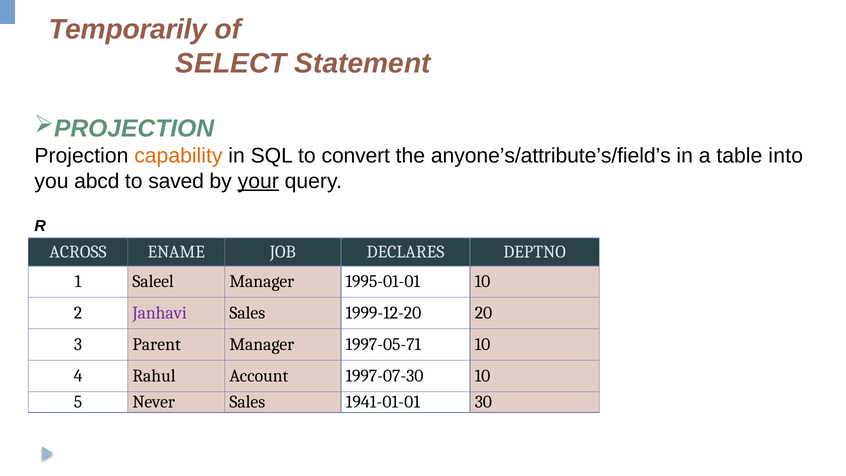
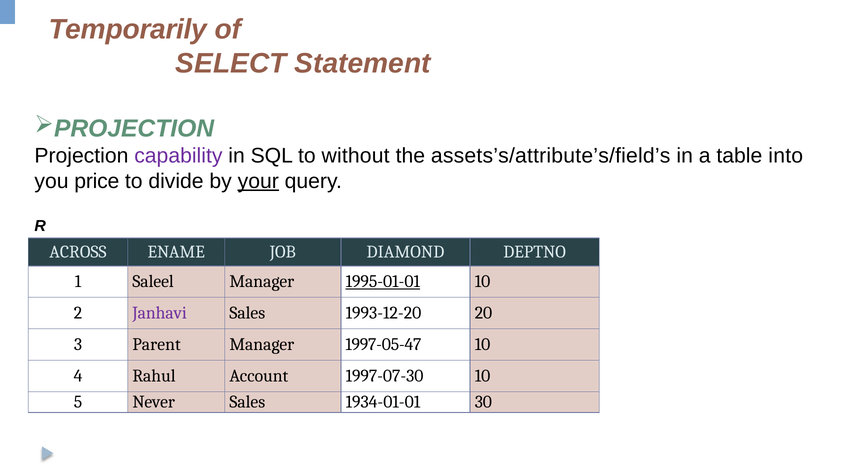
capability colour: orange -> purple (178, 156)
convert: convert -> without (356, 156)
anyone’s/attribute’s/field’s: anyone’s/attribute’s/field’s -> assets’s/attribute’s/field’s (551, 156)
abcd: abcd -> price (97, 181)
saved: saved -> divide (176, 181)
DECLARES: DECLARES -> DIAMOND (405, 252)
1995-01-01 underline: none -> present (383, 281)
1999-12-20: 1999-12-20 -> 1993-12-20 (383, 313)
1997-05-71: 1997-05-71 -> 1997-05-47 (383, 344)
1941-01-01: 1941-01-01 -> 1934-01-01 (383, 402)
